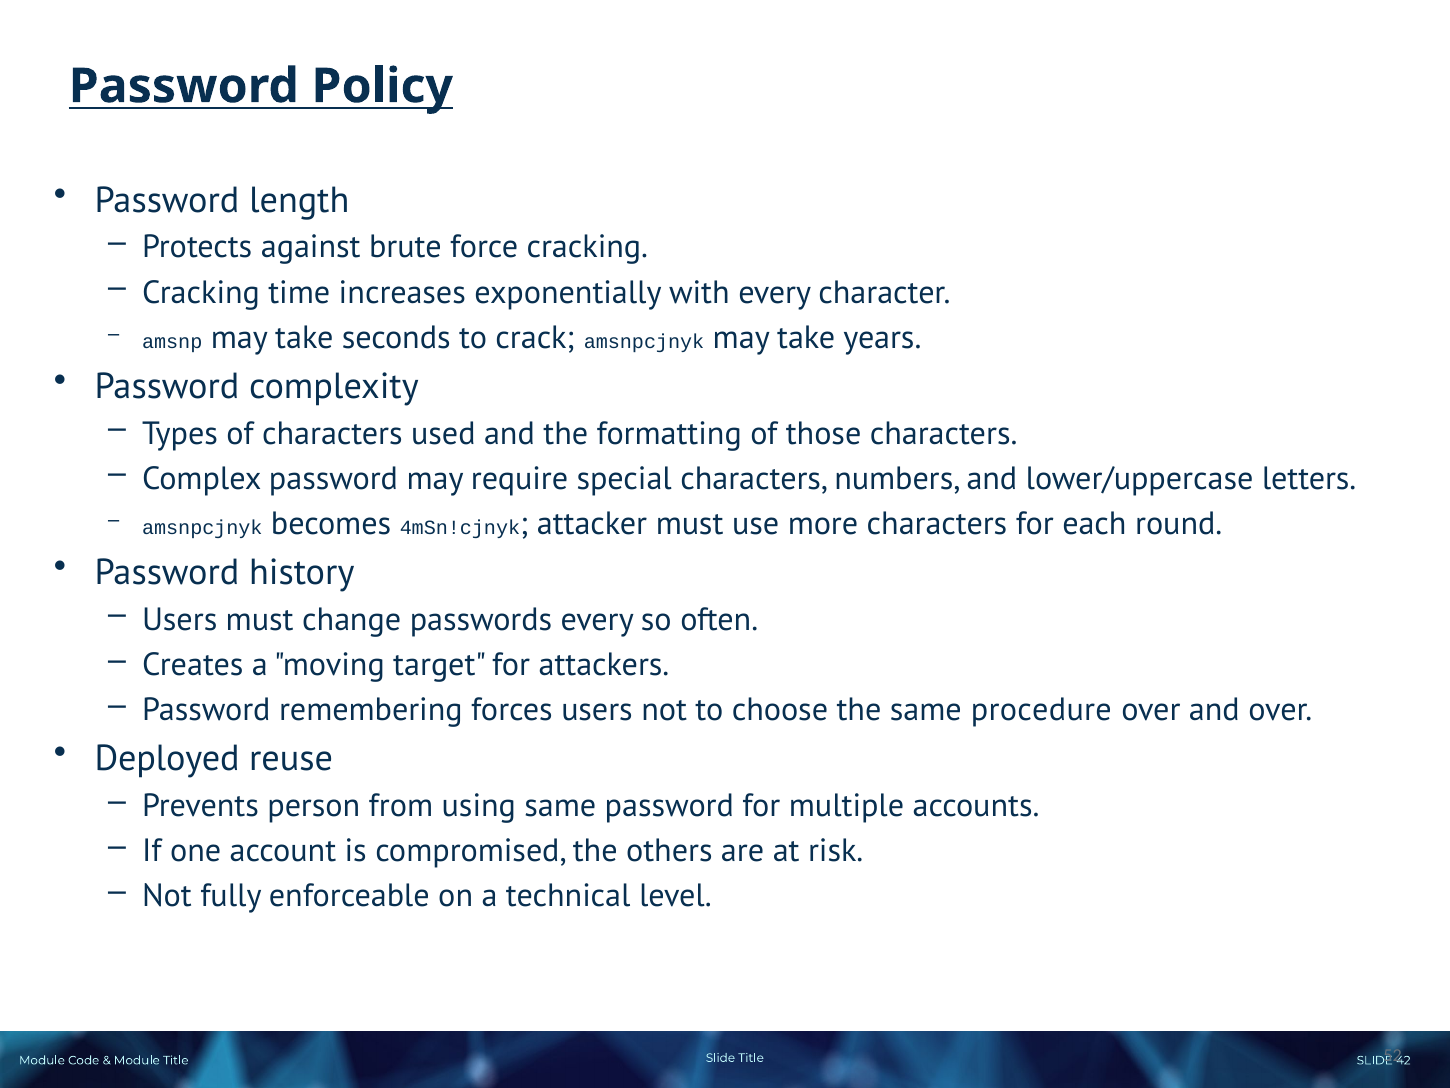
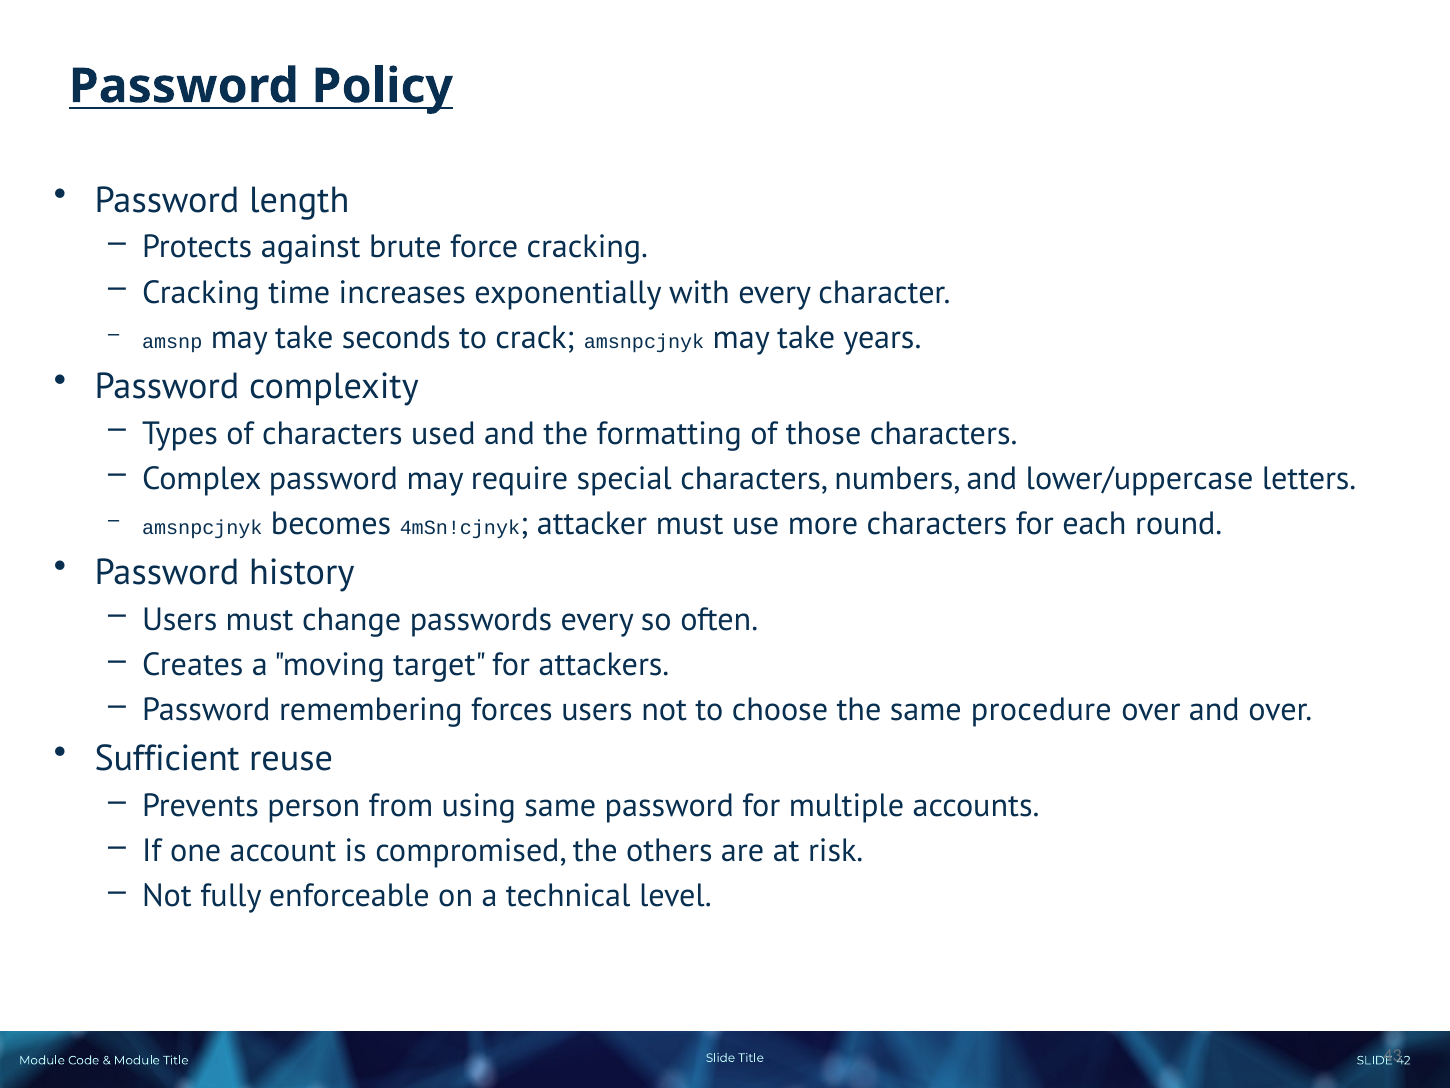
Deployed: Deployed -> Sufficient (167, 758)
52: 52 -> 43 (1393, 1055)
